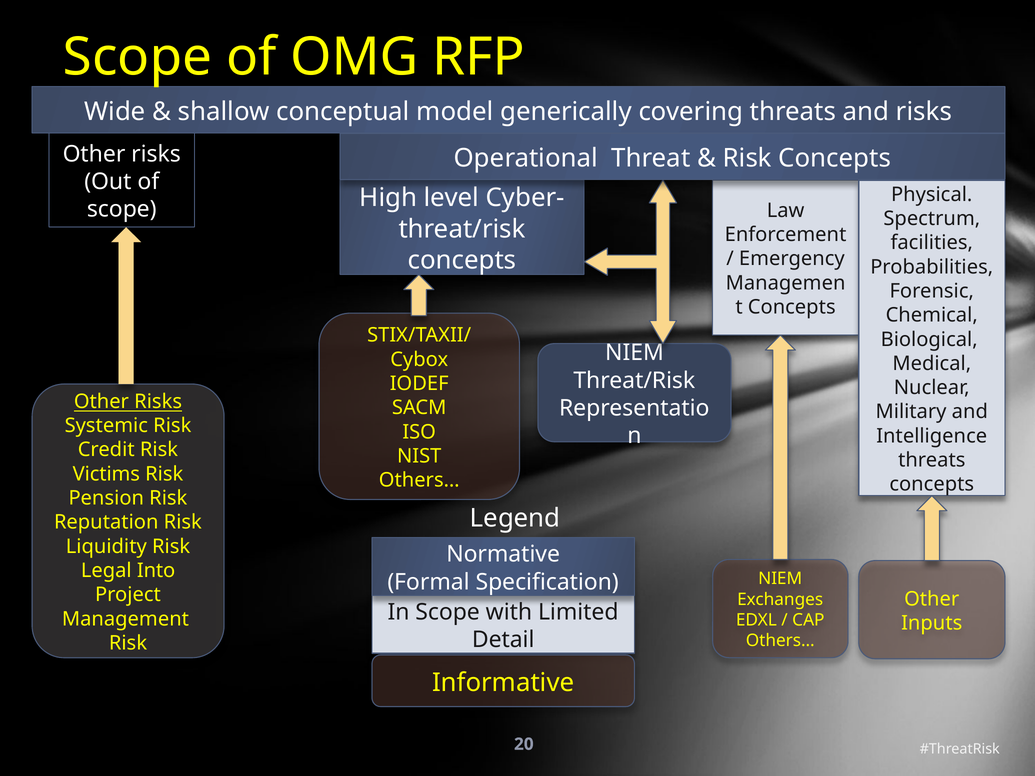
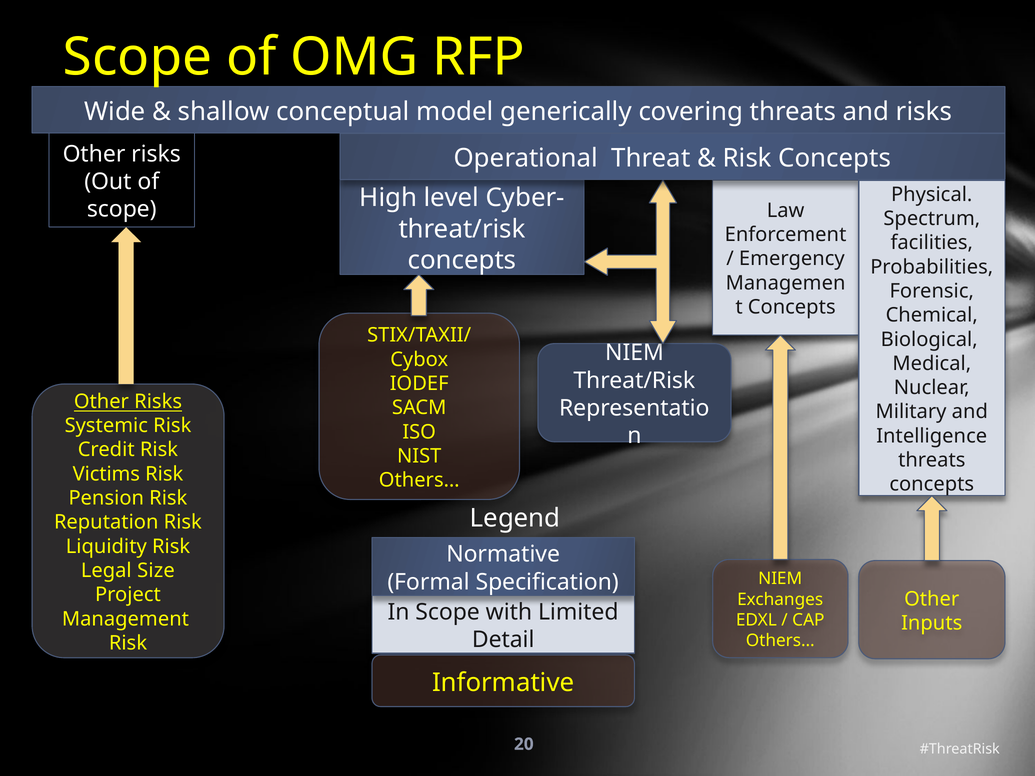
Into: Into -> Size (156, 571)
